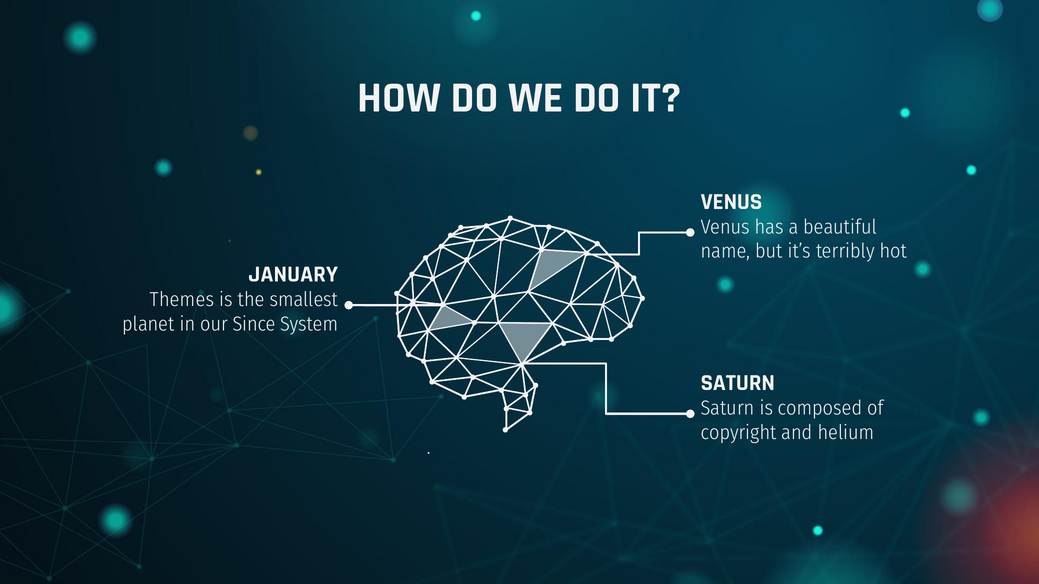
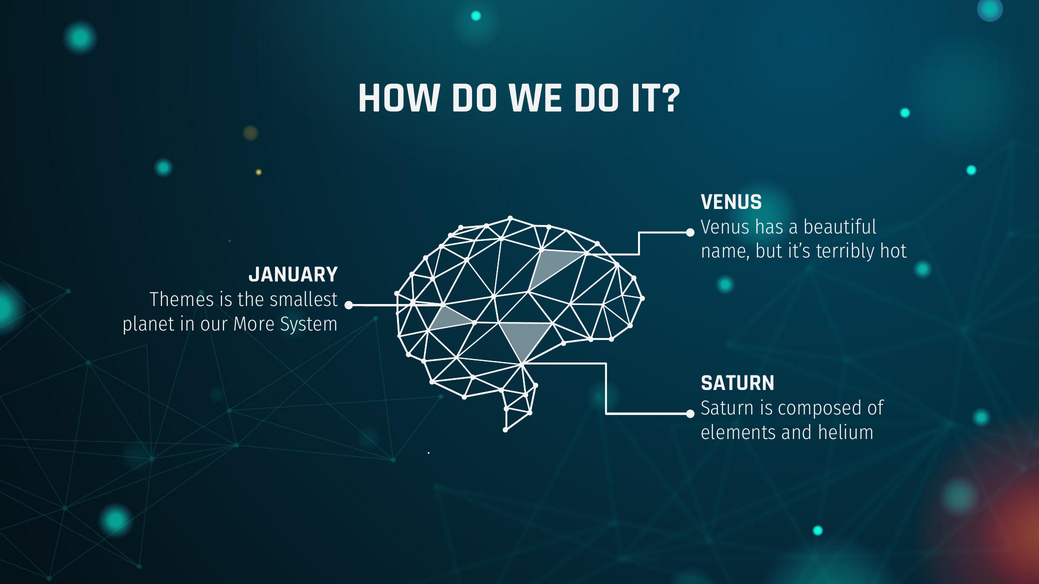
Since: Since -> More (254, 324)
copyright: copyright -> elements (739, 433)
